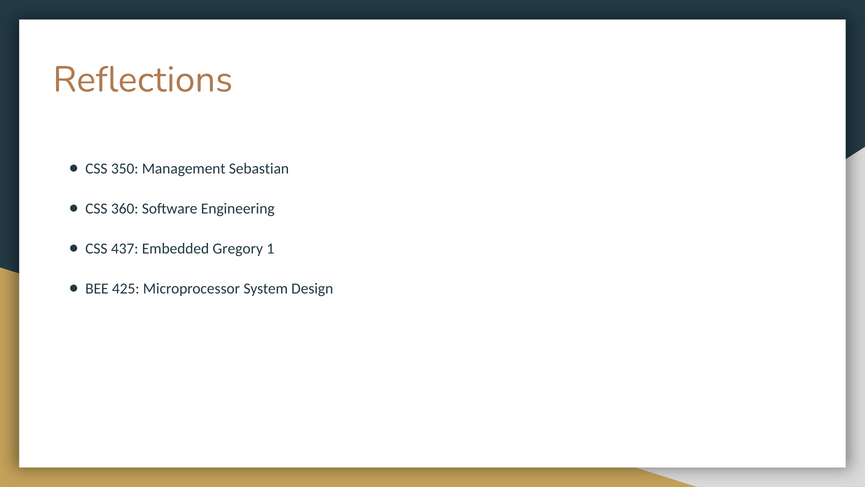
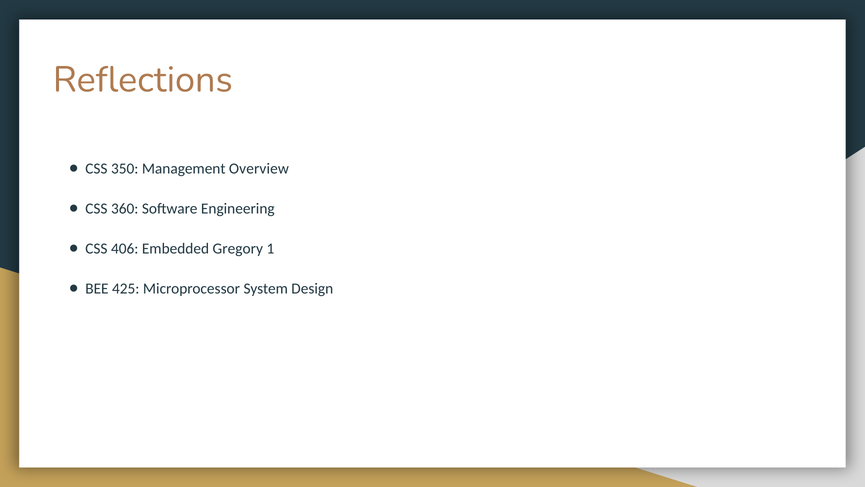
Sebastian: Sebastian -> Overview (259, 168)
437: 437 -> 406 (125, 248)
